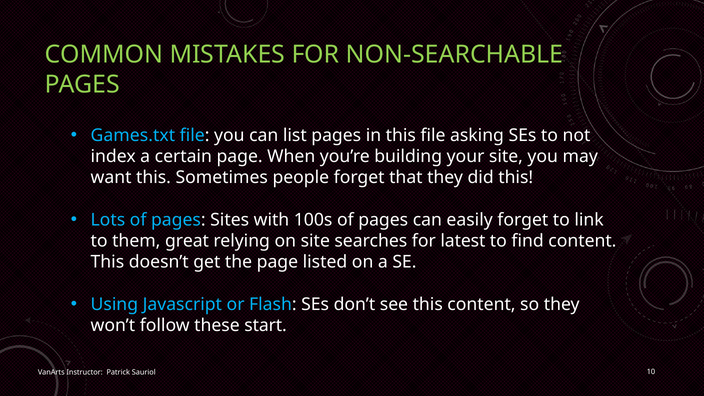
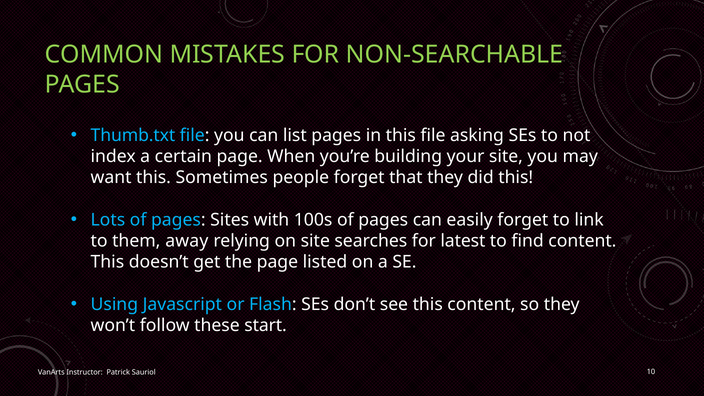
Games.txt: Games.txt -> Thumb.txt (133, 135)
great: great -> away (187, 241)
